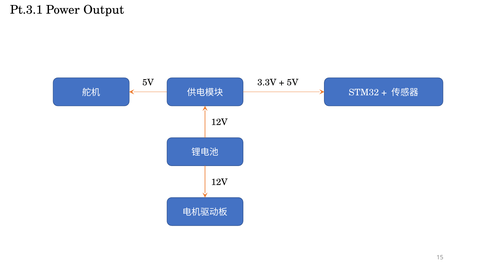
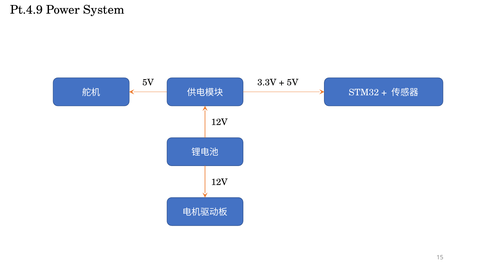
Pt.3.1: Pt.3.1 -> Pt.4.9 (27, 10)
Output: Output -> System (104, 10)
